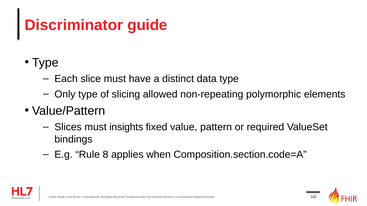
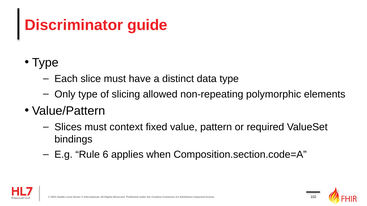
insights: insights -> context (126, 127)
8: 8 -> 6 (105, 155)
